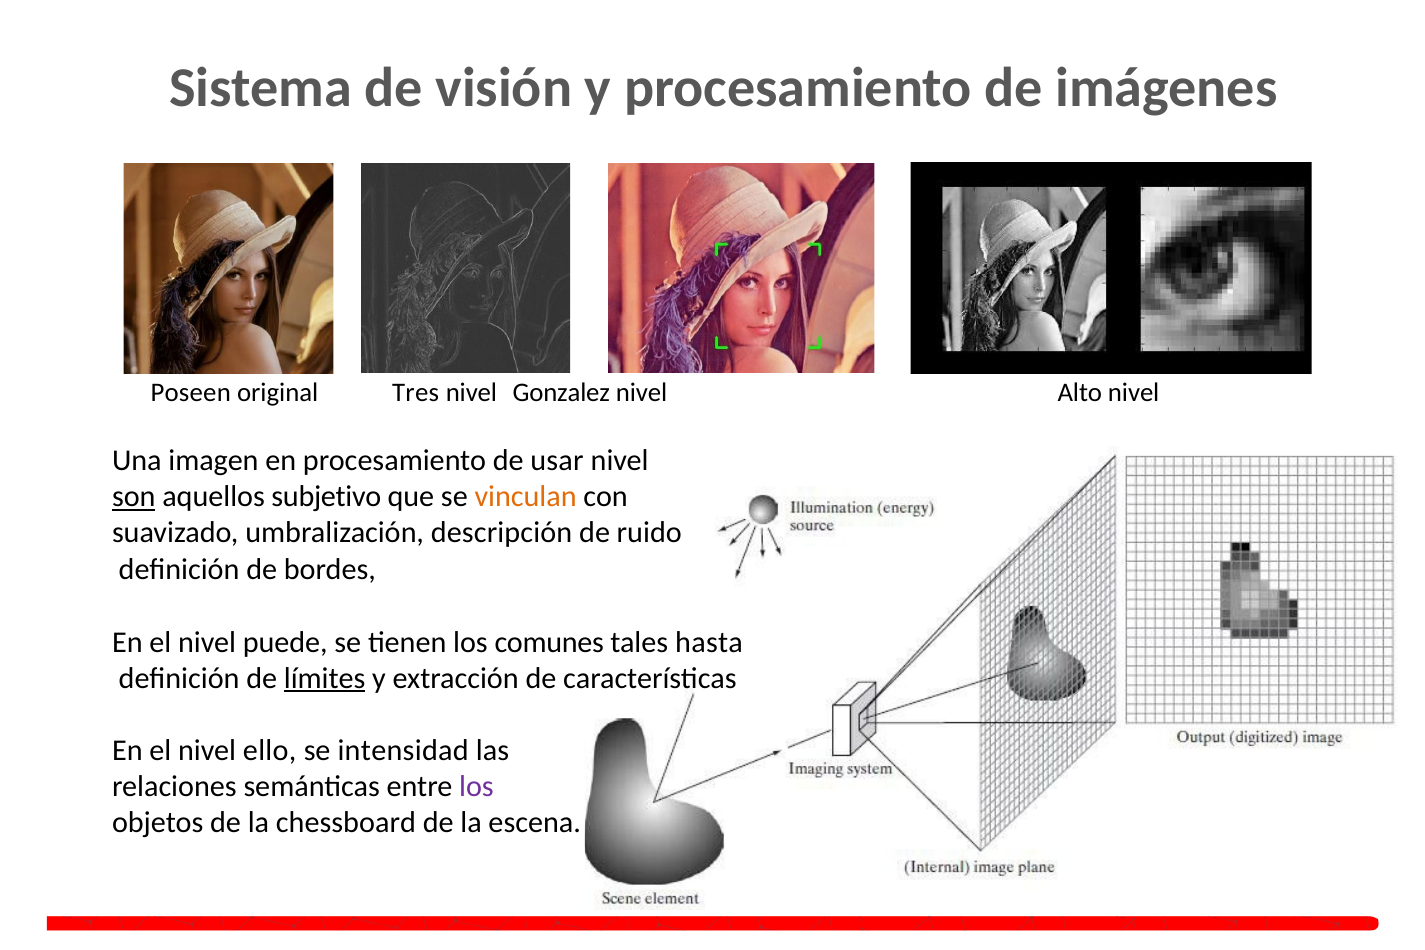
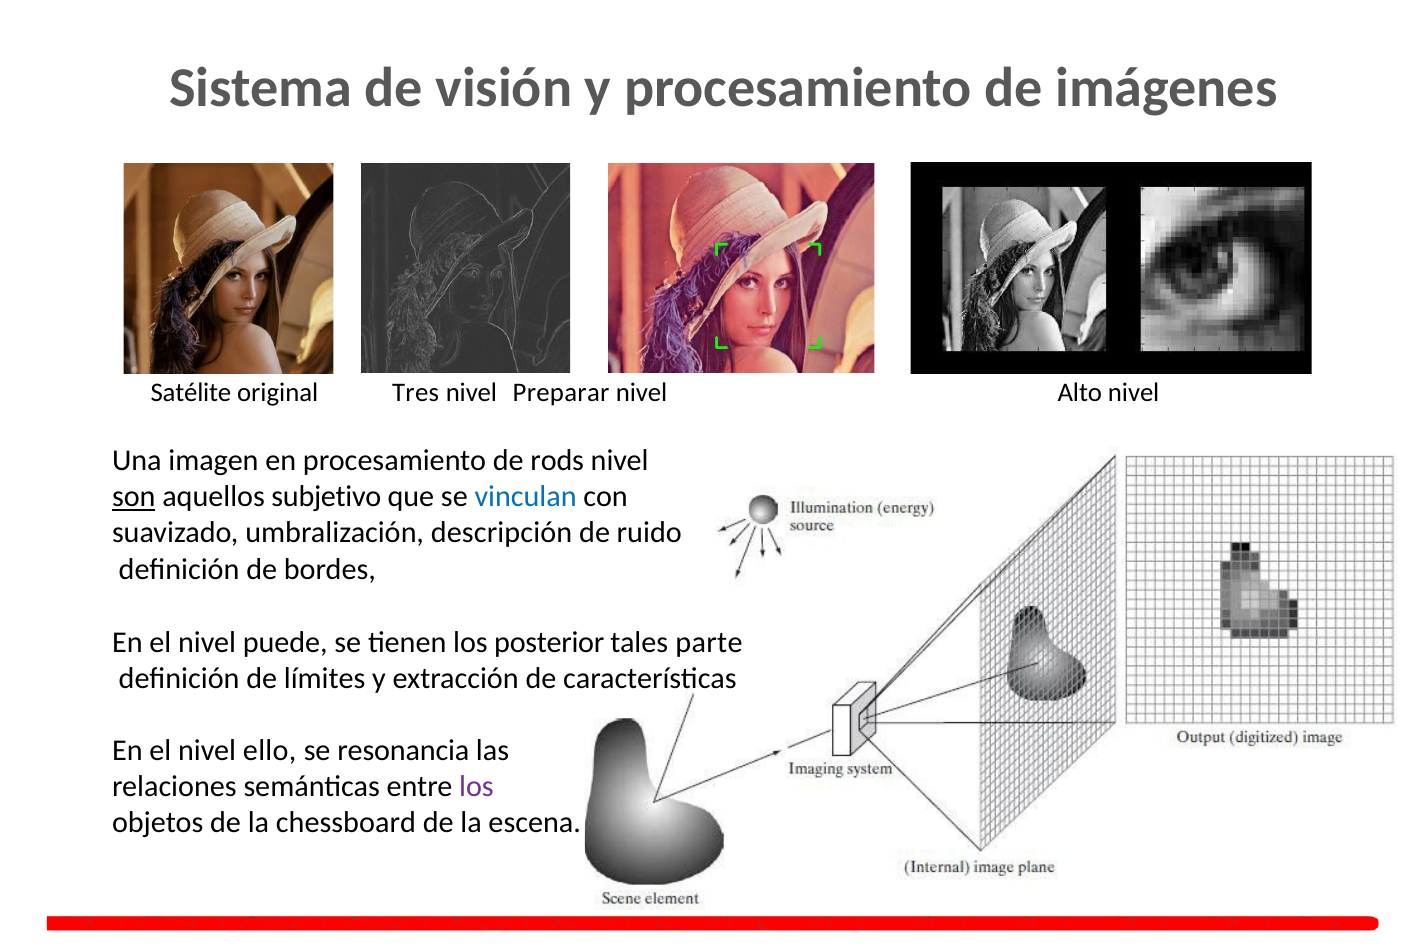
Poseen: Poseen -> Satélite (191, 393)
Gonzalez: Gonzalez -> Preparar (561, 393)
usar: usar -> rods (557, 461)
vinculan colour: orange -> blue (526, 497)
comunes: comunes -> posterior (549, 643)
hasta: hasta -> parte (709, 643)
límites underline: present -> none (325, 679)
intensidad: intensidad -> resonancia (403, 751)
